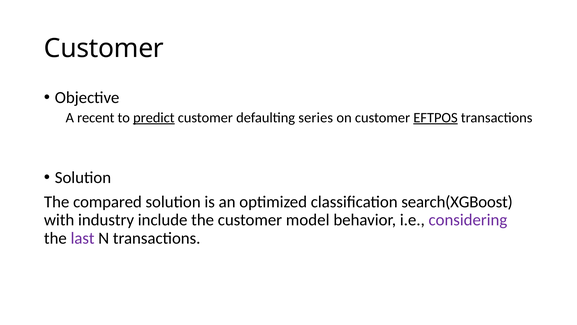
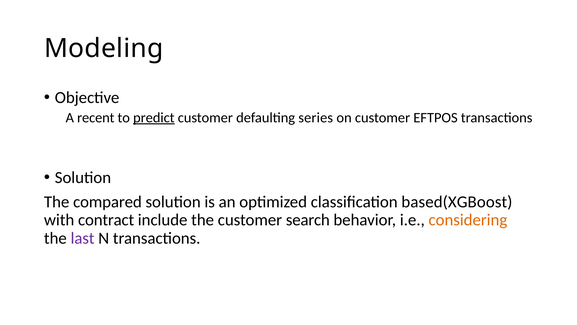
Customer: Customer -> Modeling (104, 48)
EFTPOS underline: present -> none (436, 117)
search(XGBoost: search(XGBoost -> based(XGBoost (457, 202)
industry: industry -> contract (106, 220)
model: model -> search (308, 220)
considering colour: purple -> orange (468, 220)
